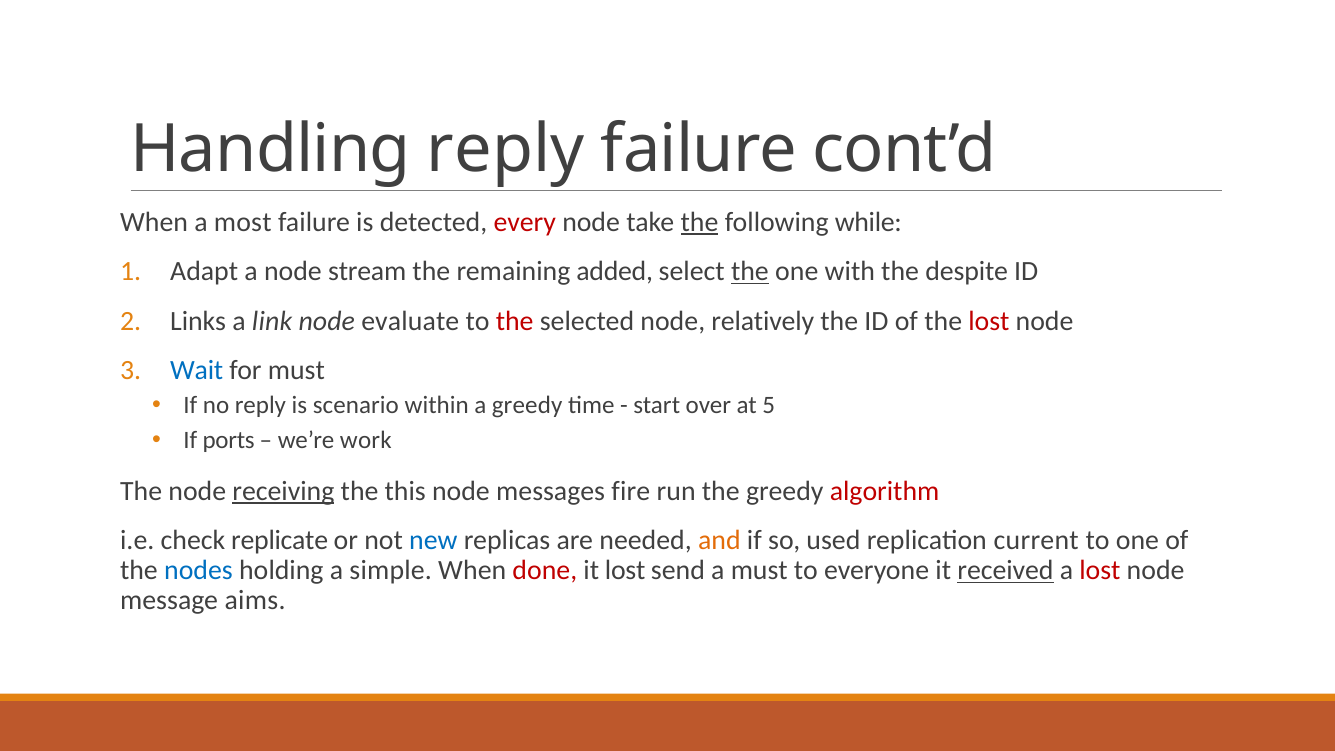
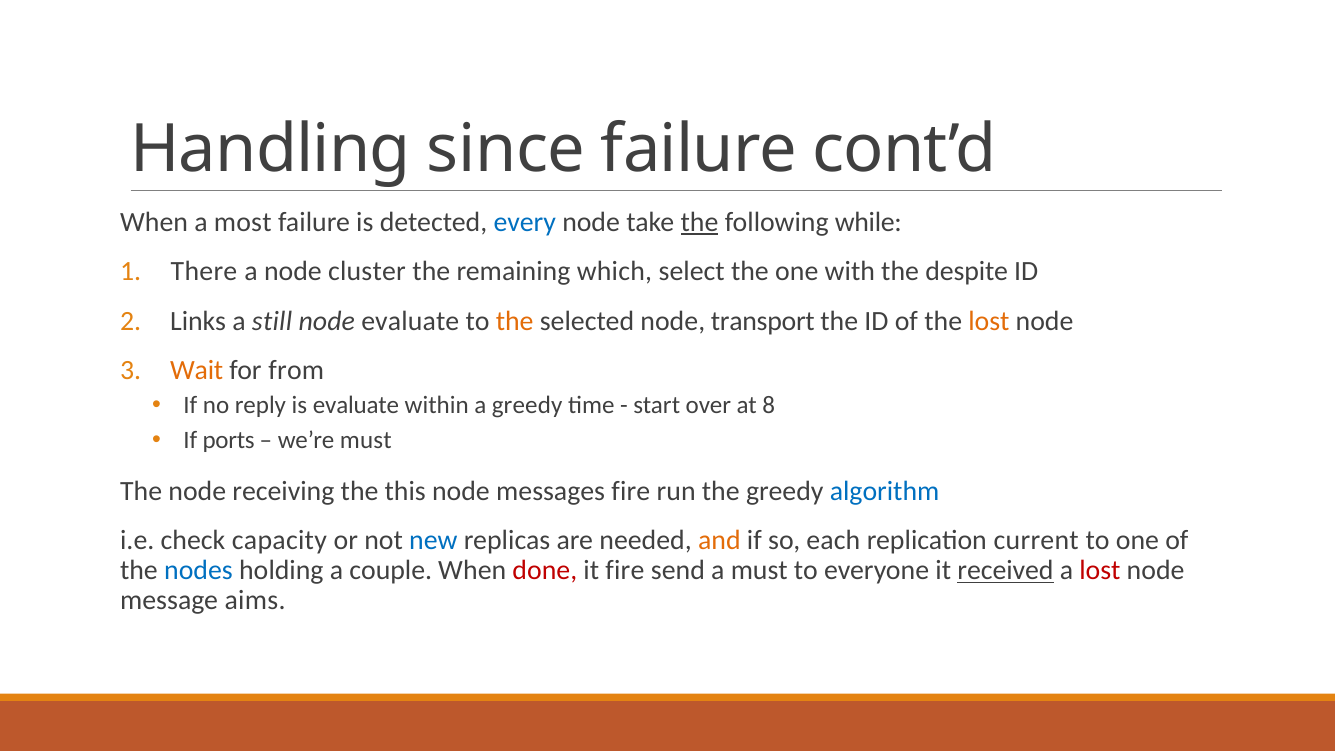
Handling reply: reply -> since (506, 150)
every colour: red -> blue (525, 222)
Adapt: Adapt -> There (204, 272)
stream: stream -> cluster (367, 272)
added: added -> which (614, 272)
the underline: present -> none (750, 272)
link: link -> still (272, 321)
the colour: red -> orange (515, 321)
relatively: relatively -> transport (763, 321)
lost colour: red -> orange (989, 321)
Wait colour: blue -> orange (197, 371)
for must: must -> from (296, 371)
is scenario: scenario -> evaluate (356, 405)
5: 5 -> 8 (769, 405)
we’re work: work -> must (366, 440)
receiving underline: present -> none (283, 491)
algorithm colour: red -> blue (885, 491)
replicate: replicate -> capacity (279, 541)
used: used -> each (833, 541)
simple: simple -> couple (391, 571)
it lost: lost -> fire (625, 571)
